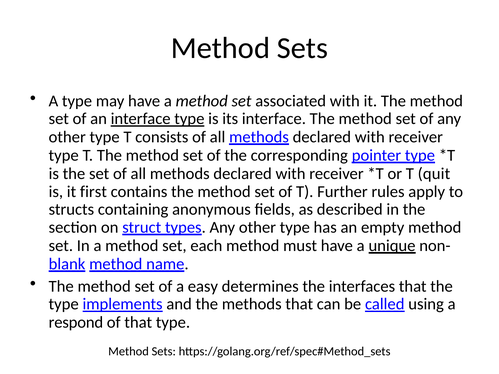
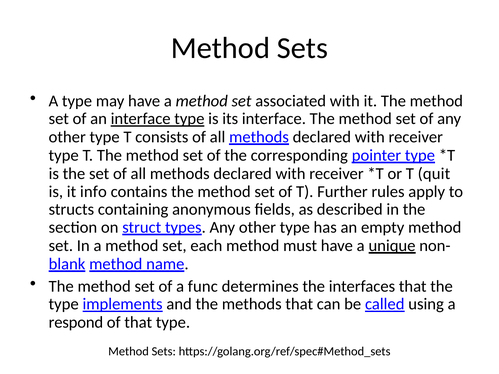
first: first -> info (93, 192)
easy: easy -> func (203, 286)
